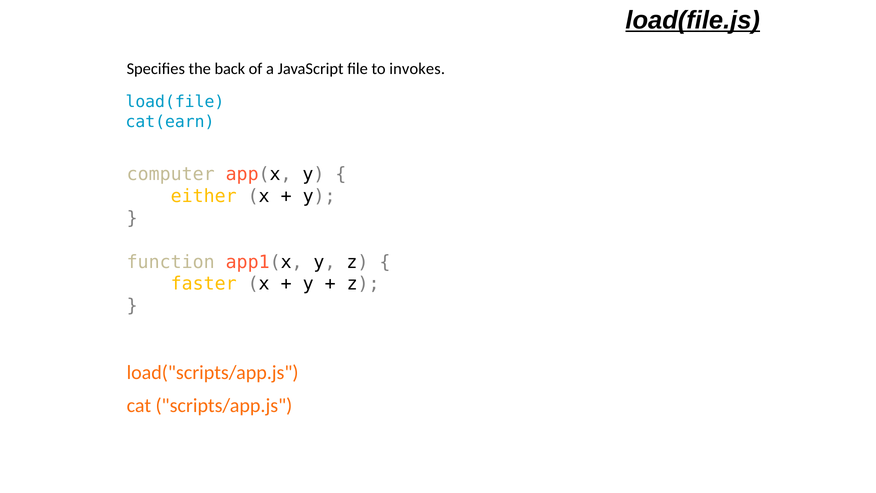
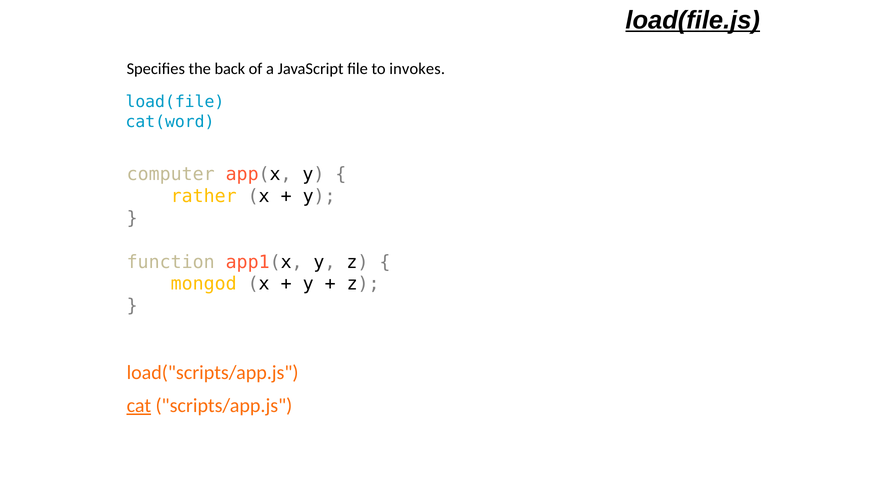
cat(earn: cat(earn -> cat(word (170, 122)
either: either -> rather (204, 196)
faster: faster -> mongod (204, 284)
cat underline: none -> present (139, 405)
